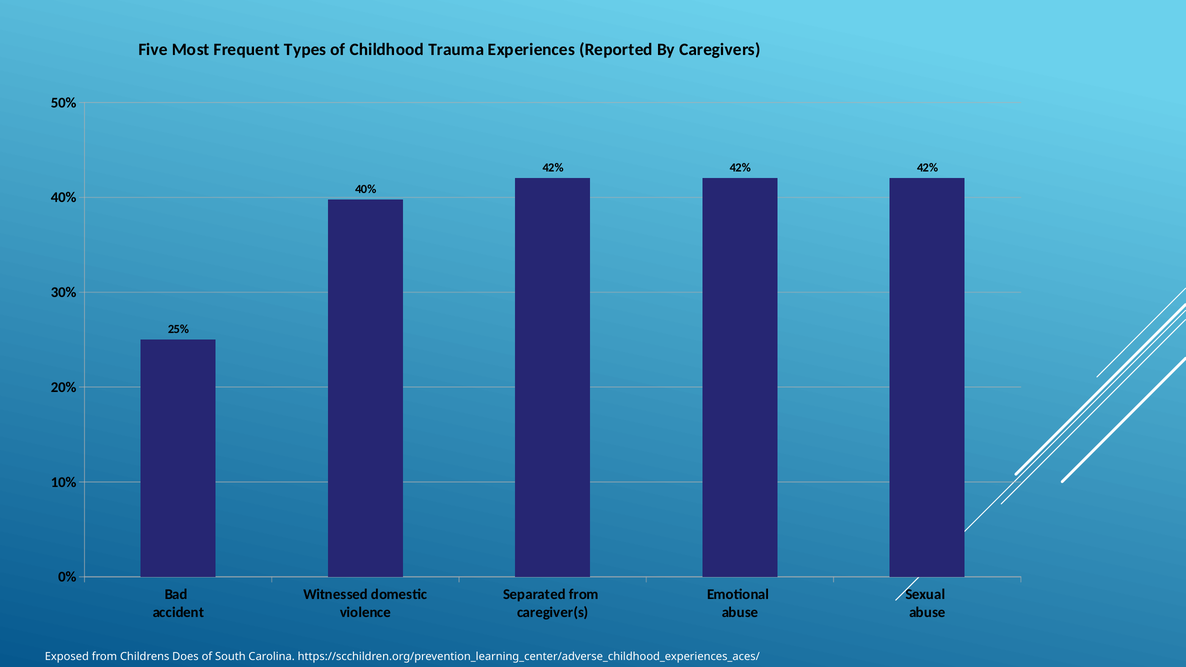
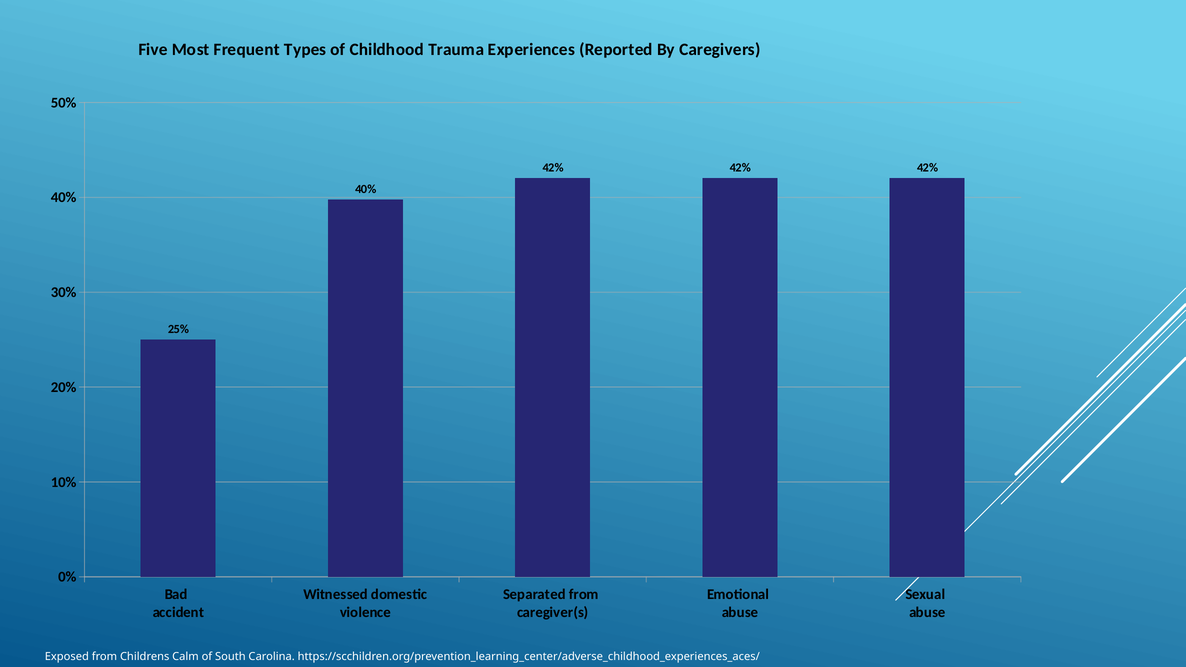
Does: Does -> Calm (185, 656)
